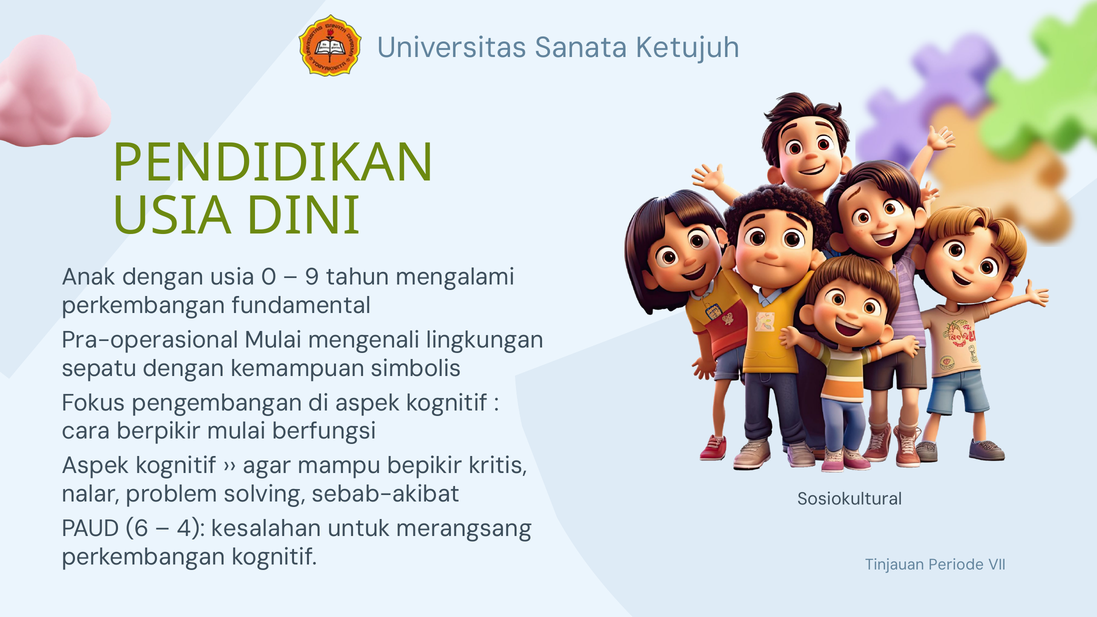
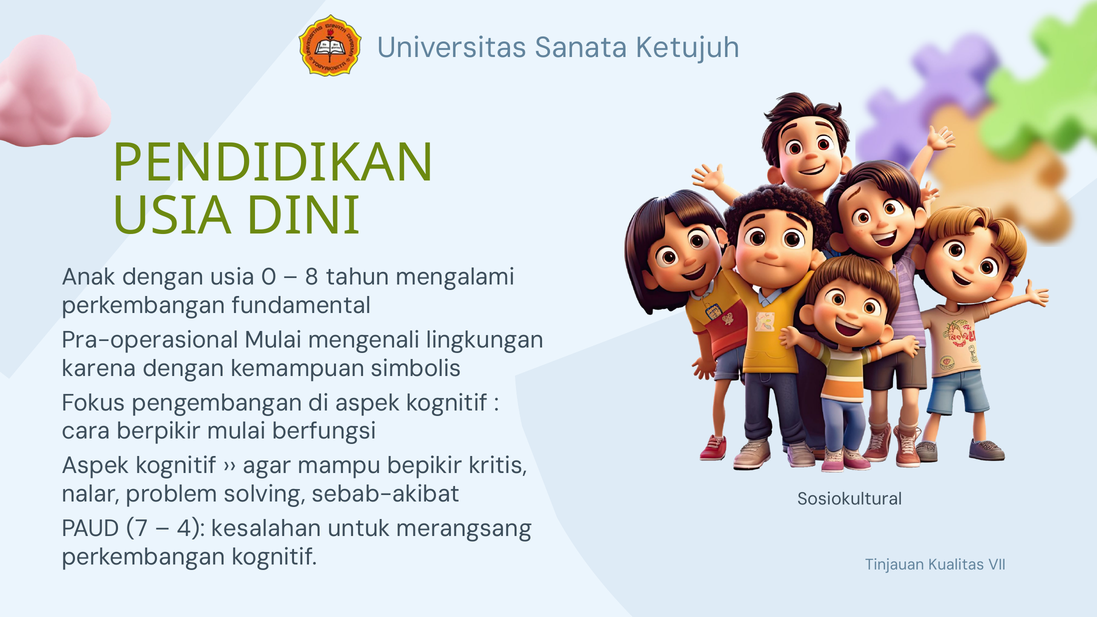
9: 9 -> 8 (312, 277)
sepatu: sepatu -> karena (99, 368)
6: 6 -> 7 (137, 528)
Periode: Periode -> Kualitas (956, 565)
